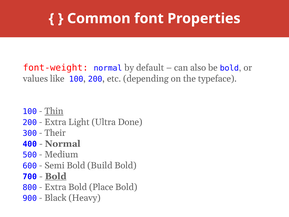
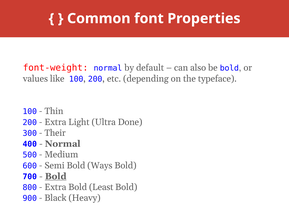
Thin underline: present -> none (54, 111)
Build: Build -> Ways (100, 165)
Place: Place -> Least (101, 187)
